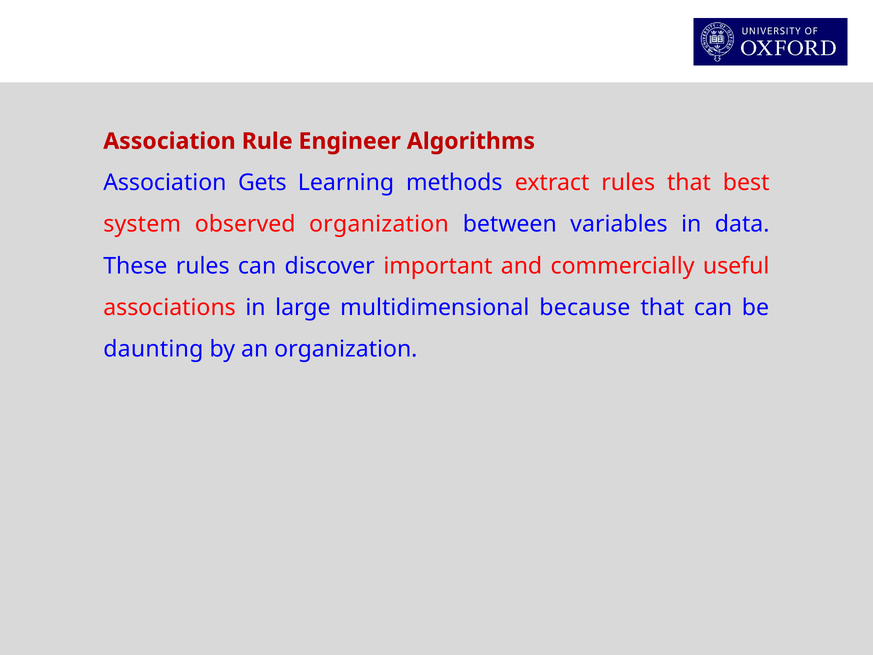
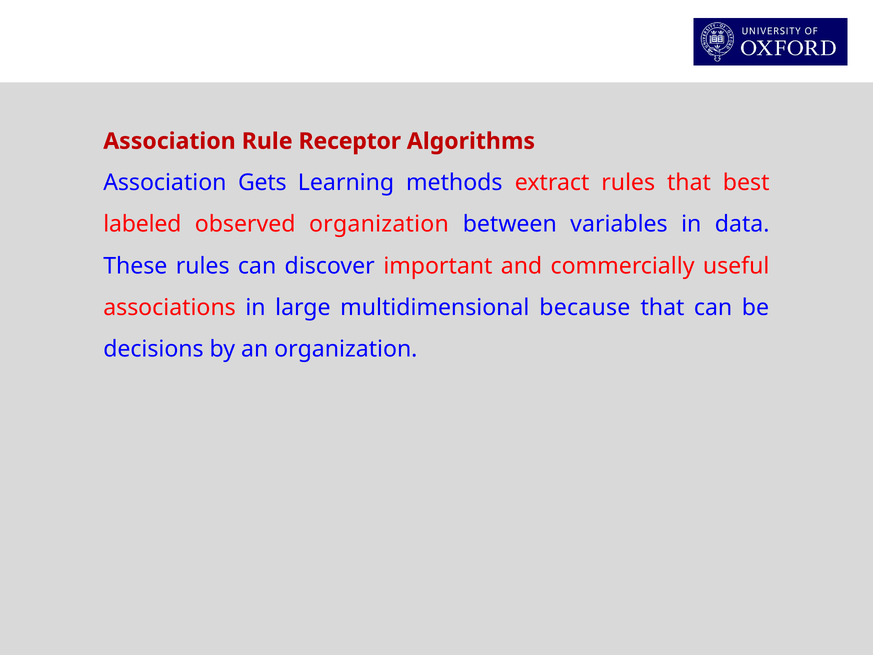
Engineer: Engineer -> Receptor (350, 141)
system: system -> labeled (142, 224)
daunting: daunting -> decisions (153, 349)
